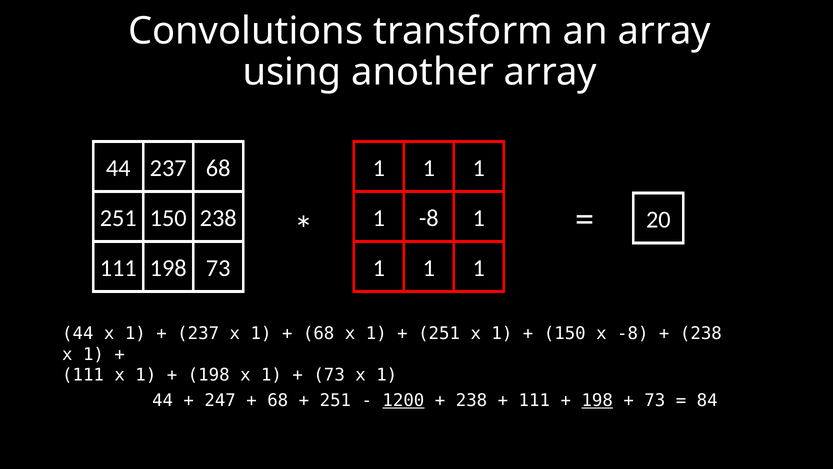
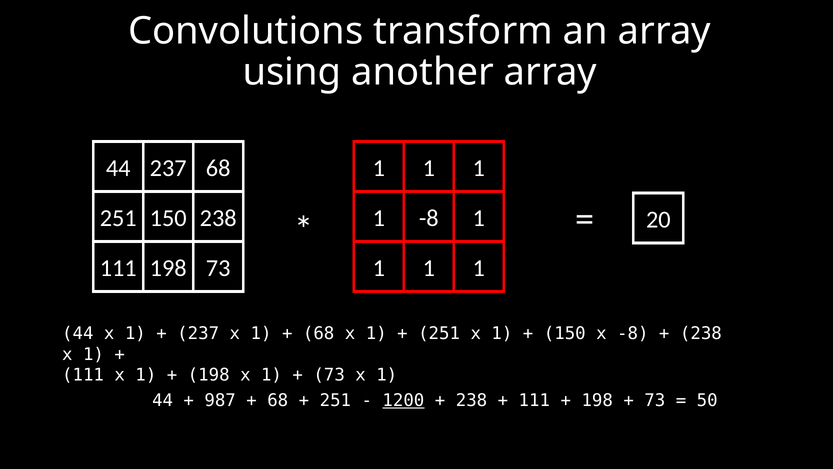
247: 247 -> 987 (220, 400)
198 underline: present -> none (597, 400)
84: 84 -> 50 (707, 400)
